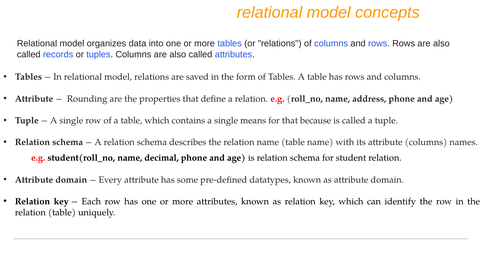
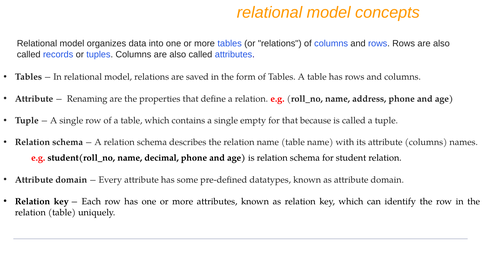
Rounding: Rounding -> Renaming (87, 99)
means: means -> empty (253, 121)
